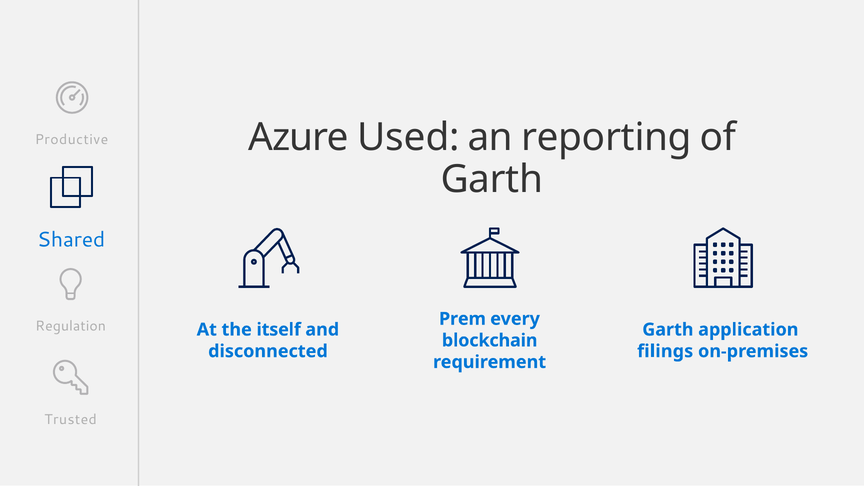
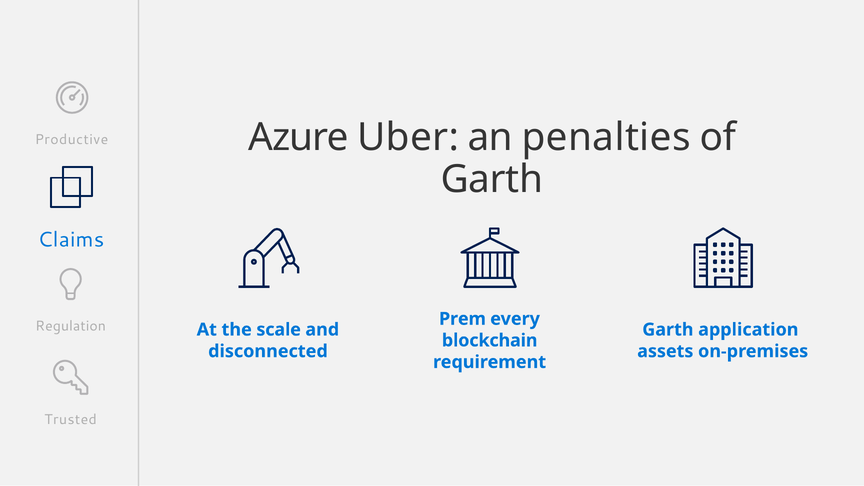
Used: Used -> Uber (408, 137)
reporting: reporting -> penalties (606, 137)
Shared: Shared -> Claims (71, 240)
itself: itself -> scale (279, 330)
filings: filings -> assets (665, 351)
